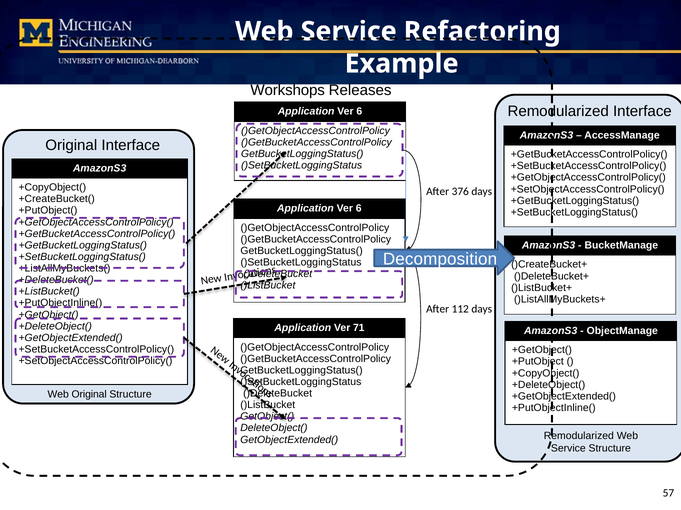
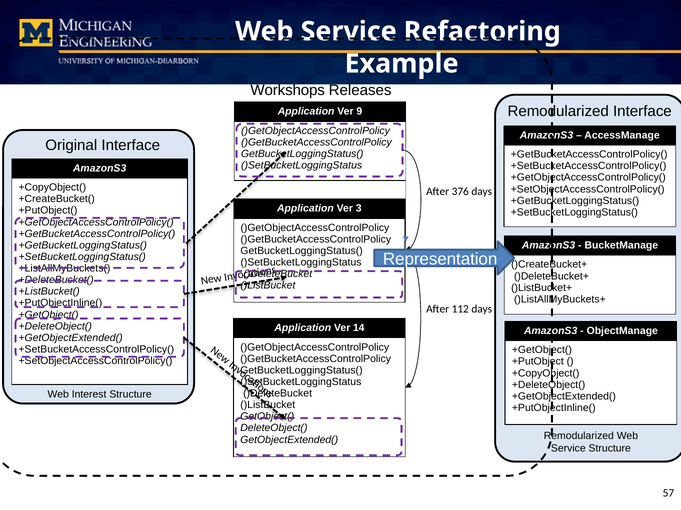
6: 6 -> 9 (359, 112)
6: 6 -> 3 (359, 209)
Decomposition: Decomposition -> Representation (440, 259)
71: 71 -> 14 (359, 328)
Web Original: Original -> Interest (89, 395)
